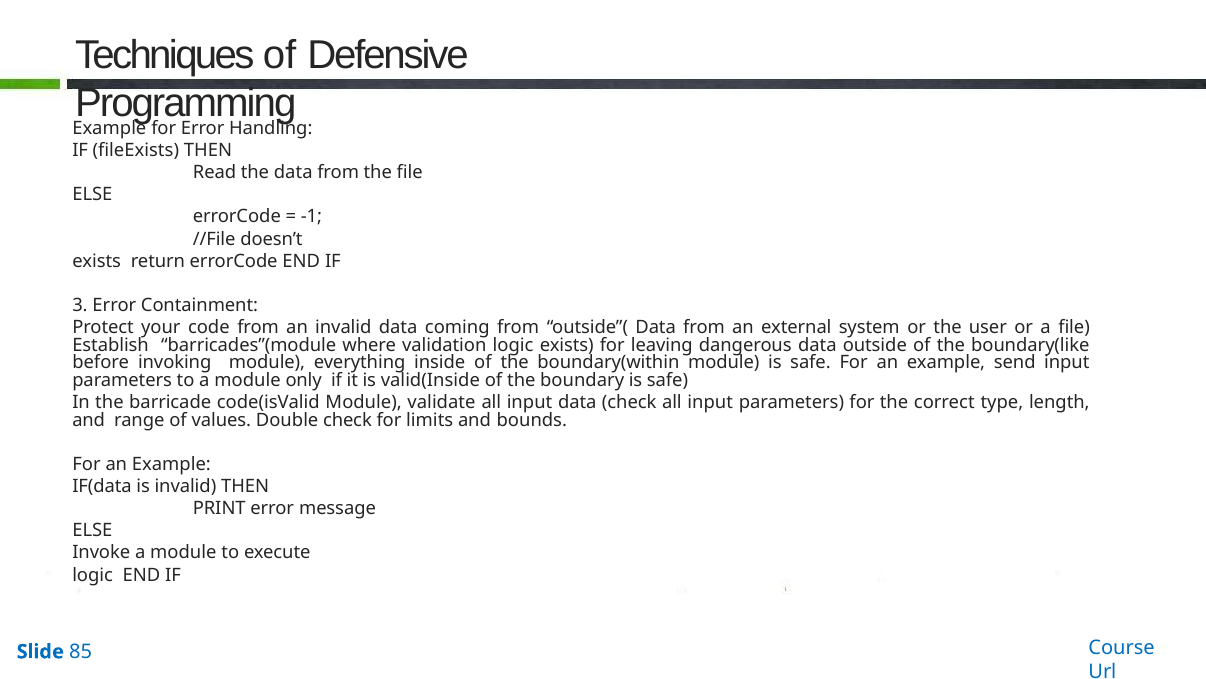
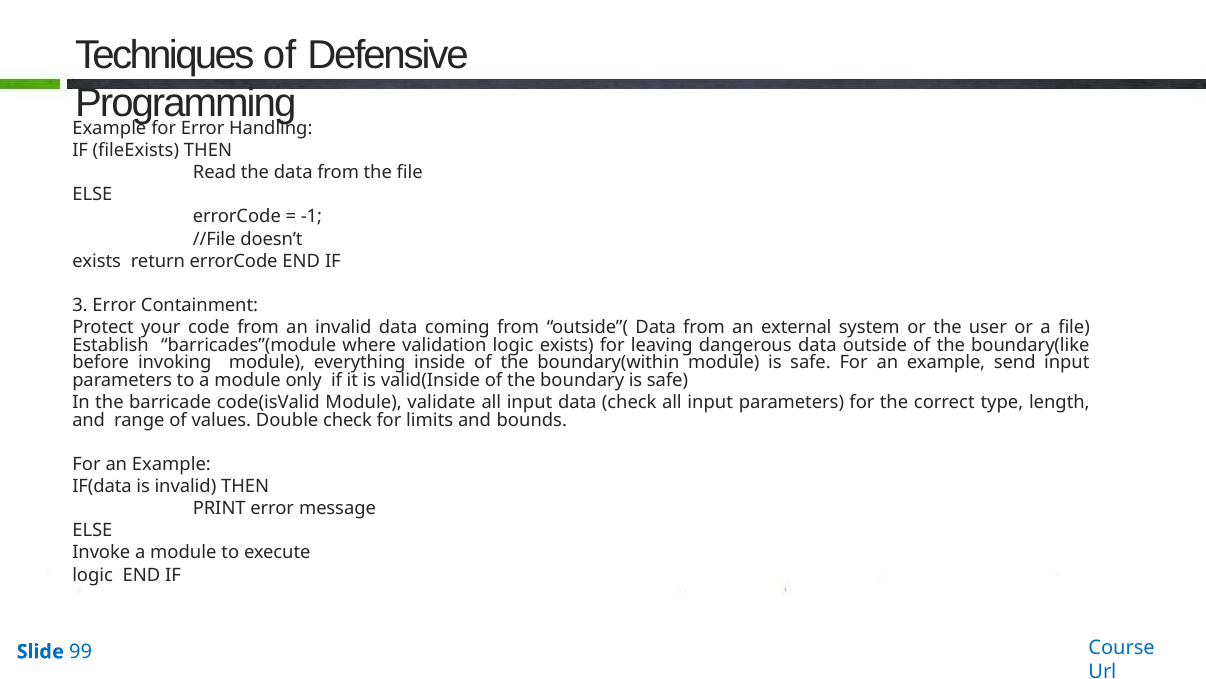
85: 85 -> 99 (81, 652)
